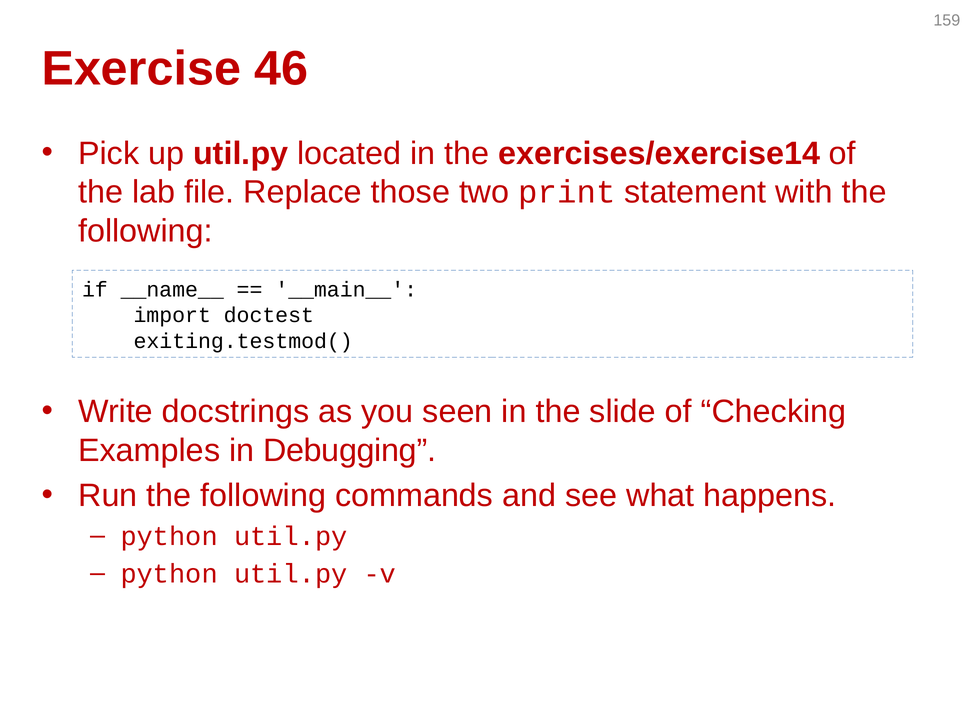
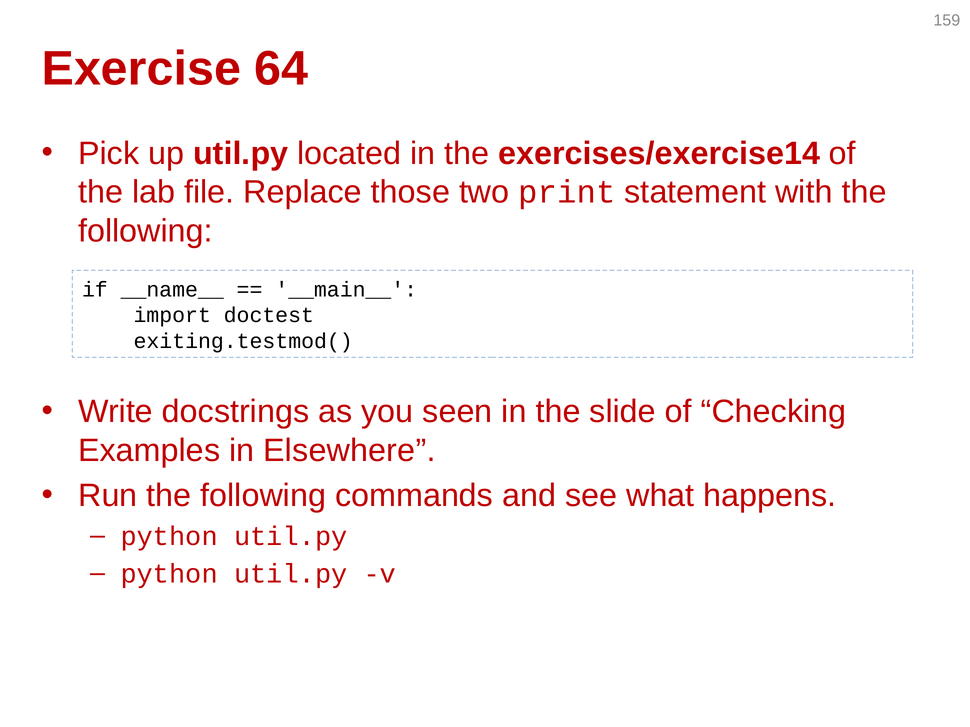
46: 46 -> 64 (281, 69)
Debugging: Debugging -> Elsewhere (349, 451)
